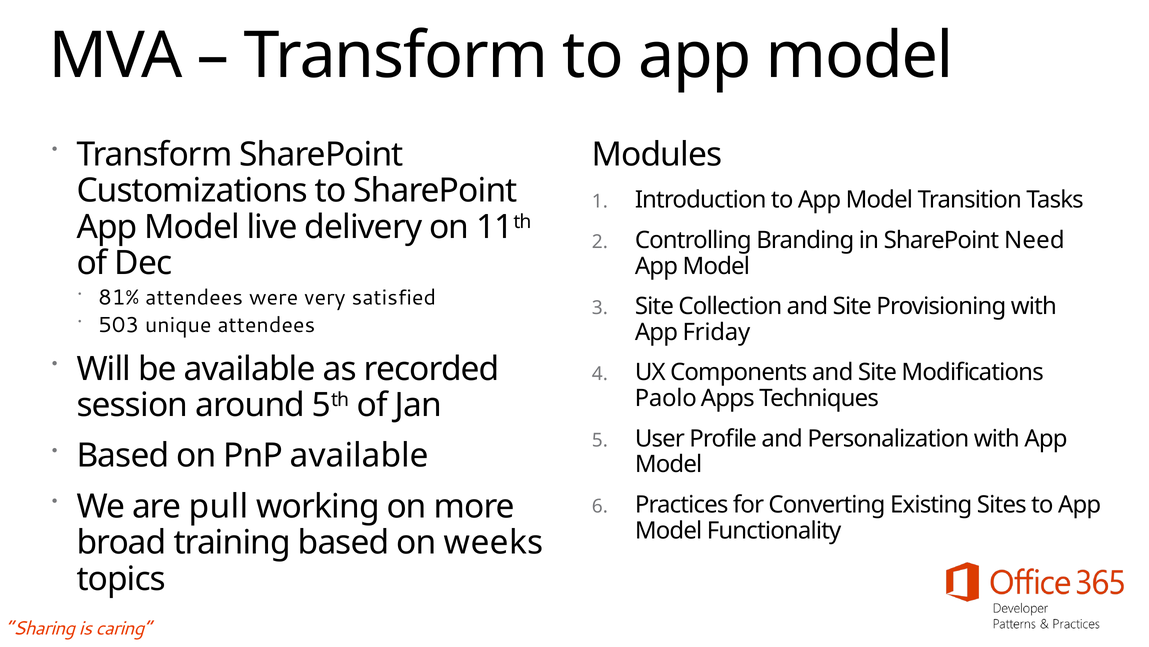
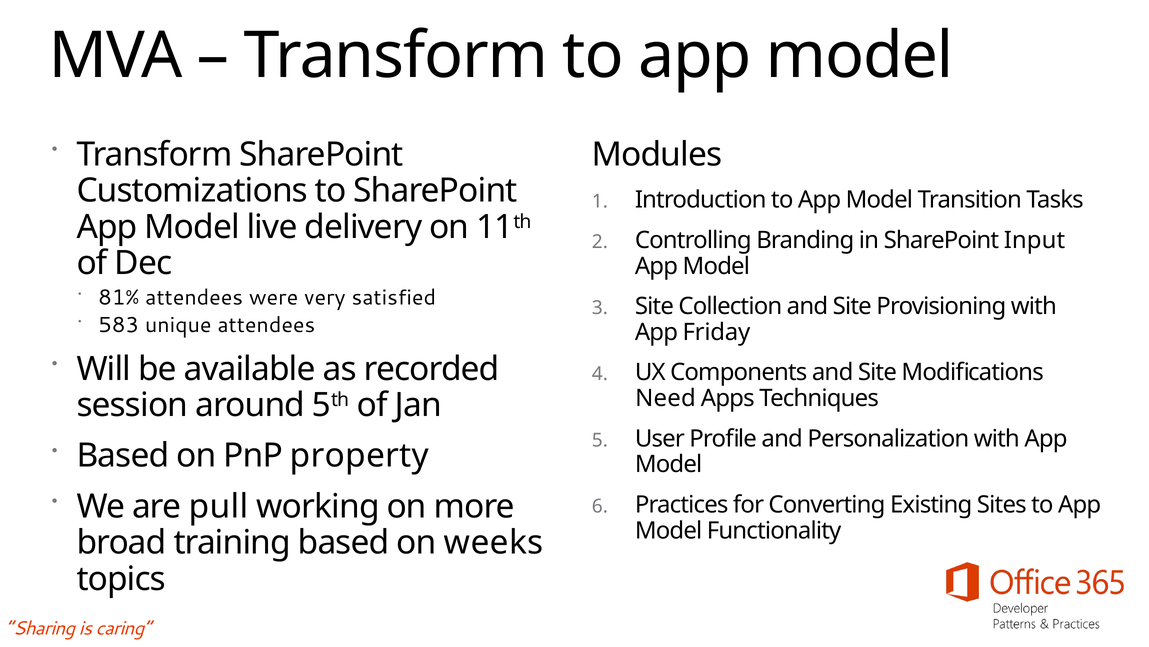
Need: Need -> Input (1034, 240)
503: 503 -> 583 (119, 325)
Paolo: Paolo -> Need (665, 398)
PnP available: available -> property (359, 456)
